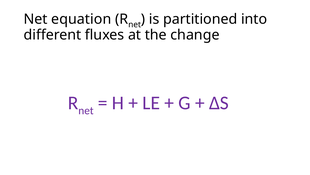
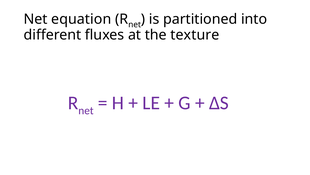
change: change -> texture (195, 35)
